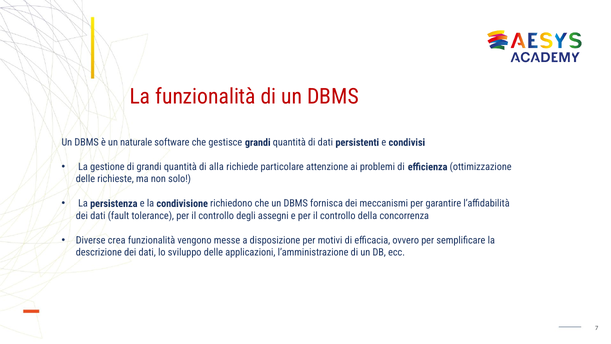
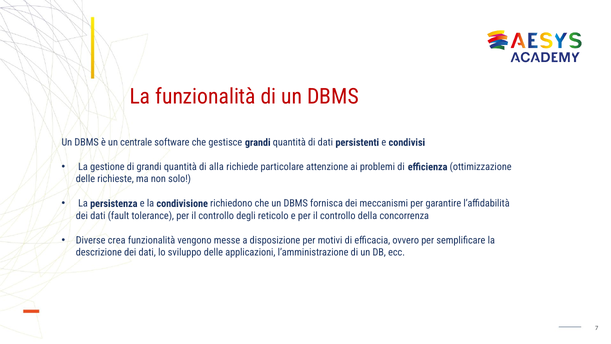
naturale: naturale -> centrale (136, 142)
assegni: assegni -> reticolo (273, 216)
